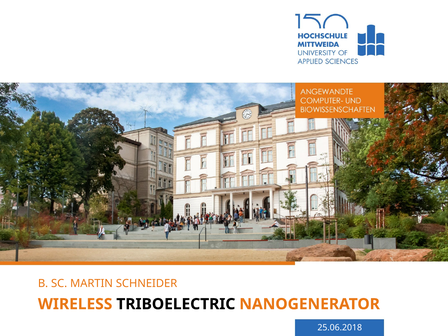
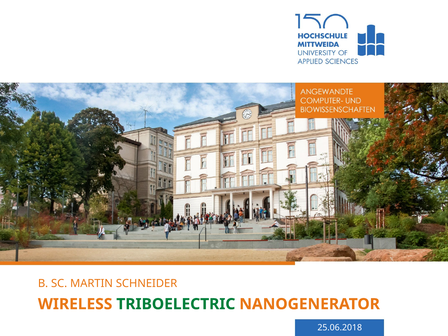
TRIBOELECTRIC colour: black -> green (176, 304)
